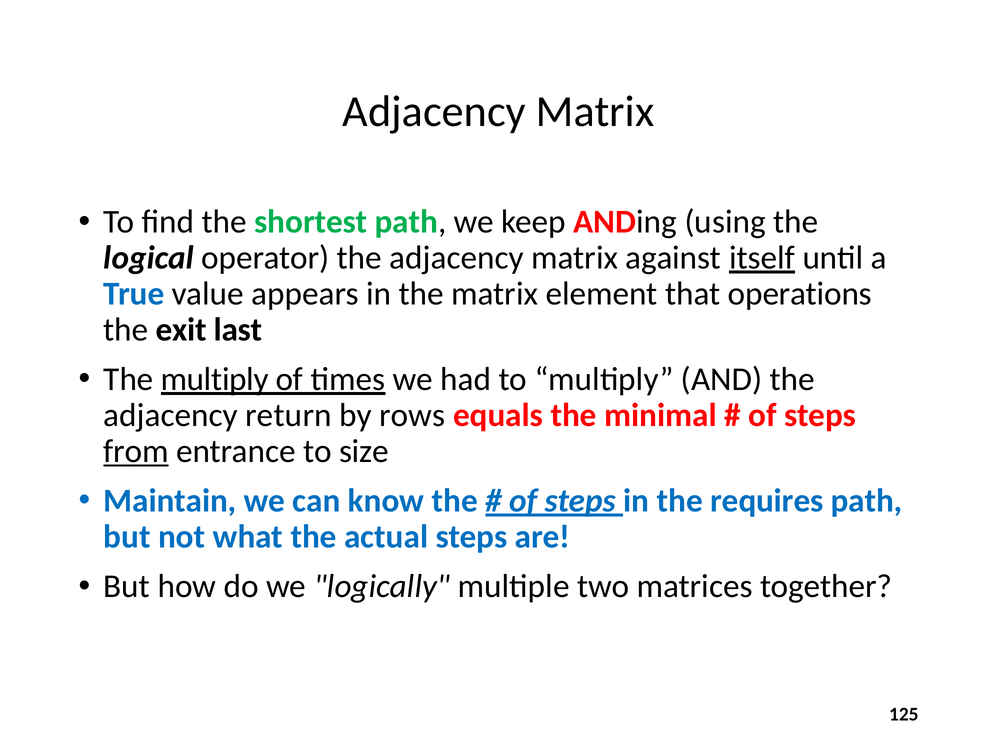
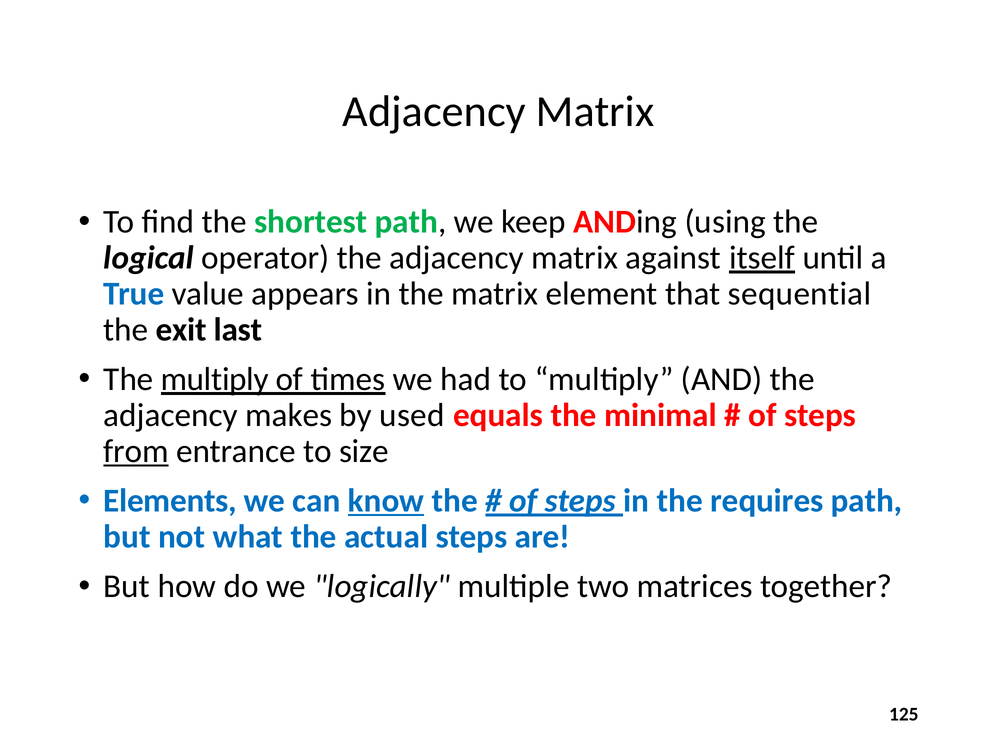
operations: operations -> sequential (800, 294)
return: return -> makes (289, 415)
rows: rows -> used (412, 415)
Maintain: Maintain -> Elements (170, 501)
know underline: none -> present (386, 501)
